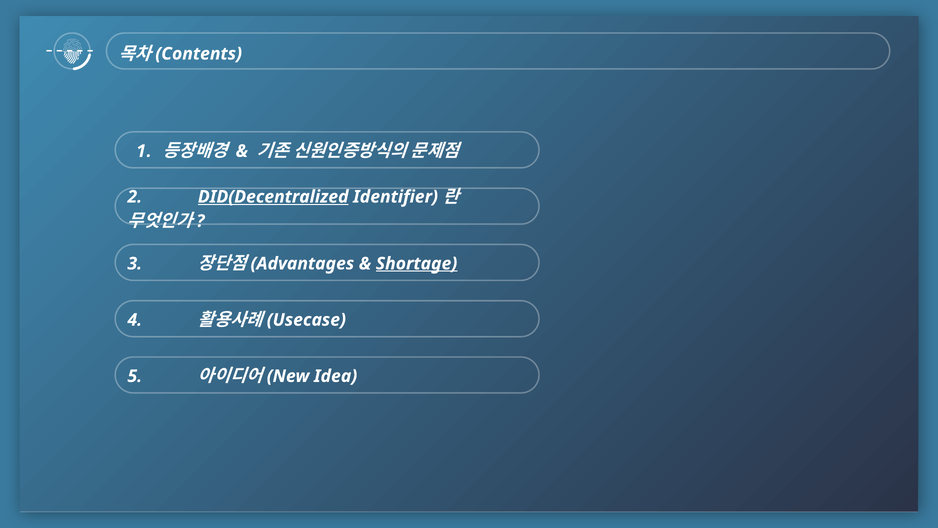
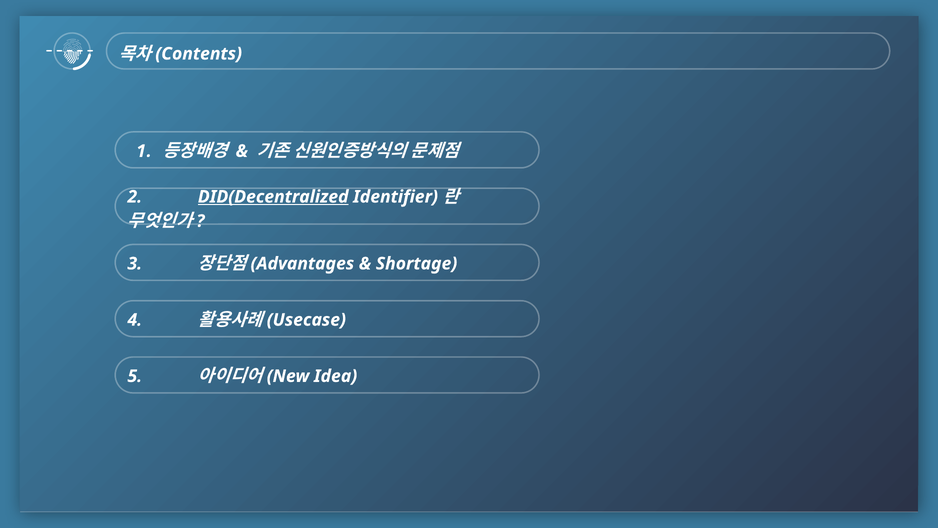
Shortage underline: present -> none (417, 263)
